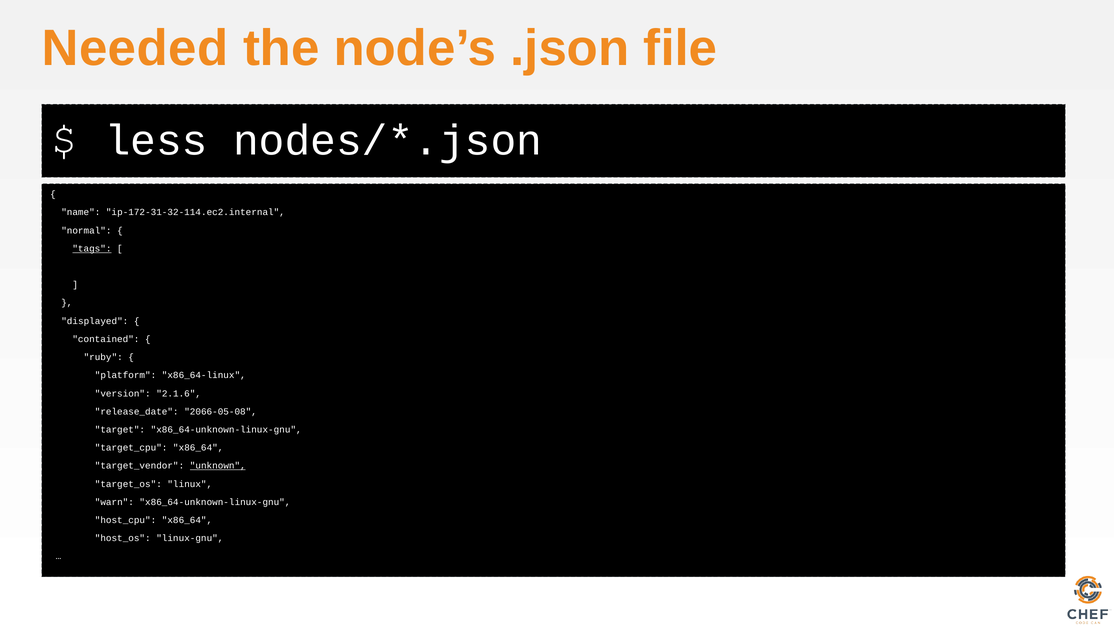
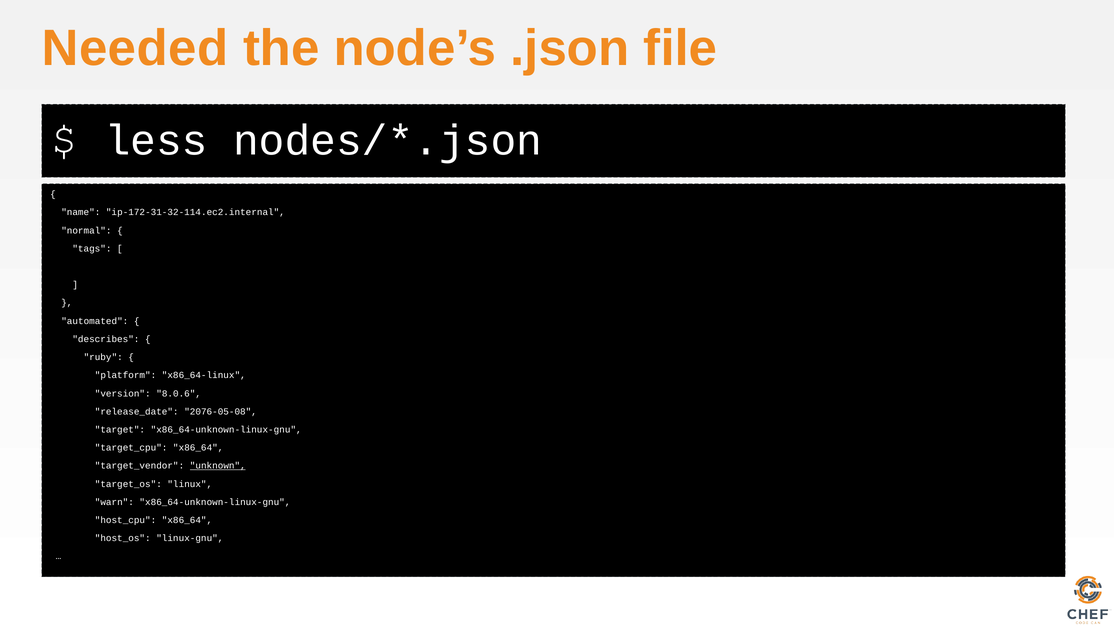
tags underline: present -> none (92, 248)
displayed: displayed -> automated (95, 321)
contained: contained -> describes (106, 339)
2.1.6: 2.1.6 -> 8.0.6 (179, 393)
2066-05-08: 2066-05-08 -> 2076-05-08 (221, 411)
